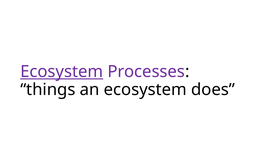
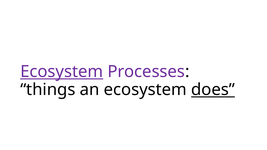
does underline: none -> present (213, 90)
